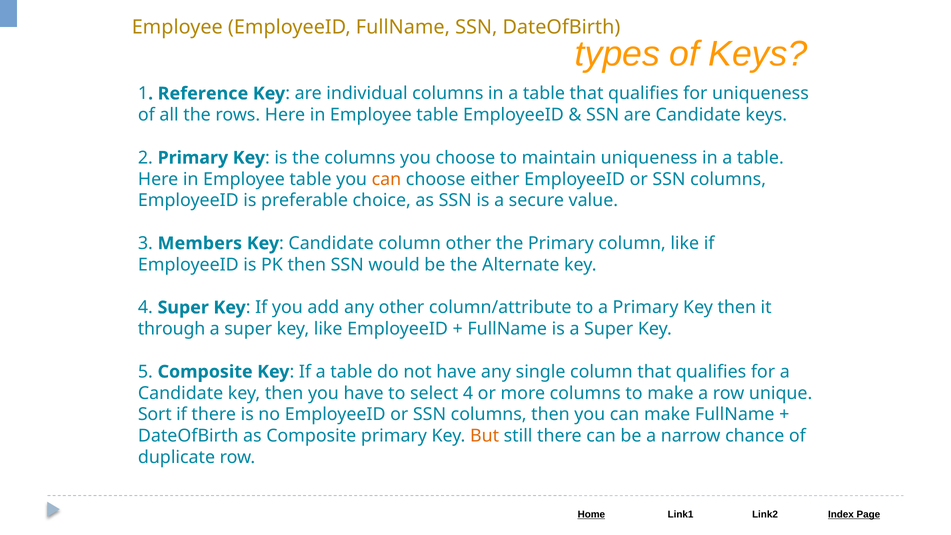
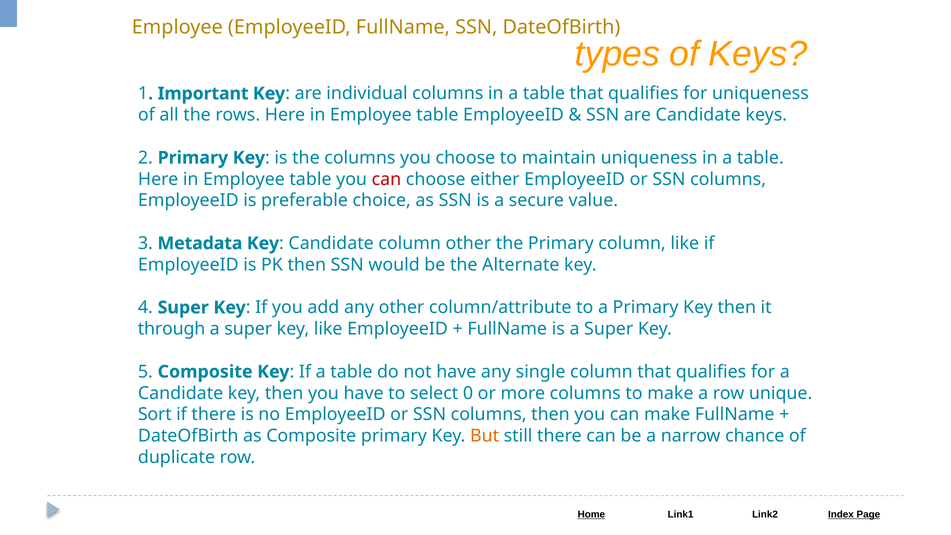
Reference: Reference -> Important (203, 94)
can colour: orange -> red (386, 179)
Members: Members -> Metadata (200, 243)
select 4: 4 -> 0 (468, 393)
